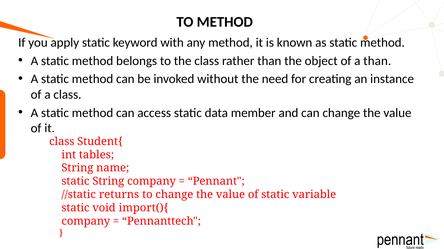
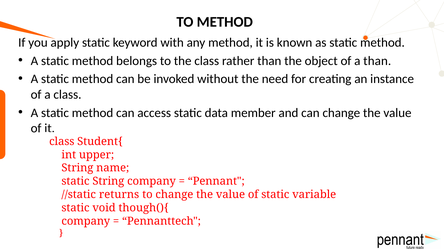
tables: tables -> upper (97, 155)
import(){: import(){ -> though(){ (144, 208)
